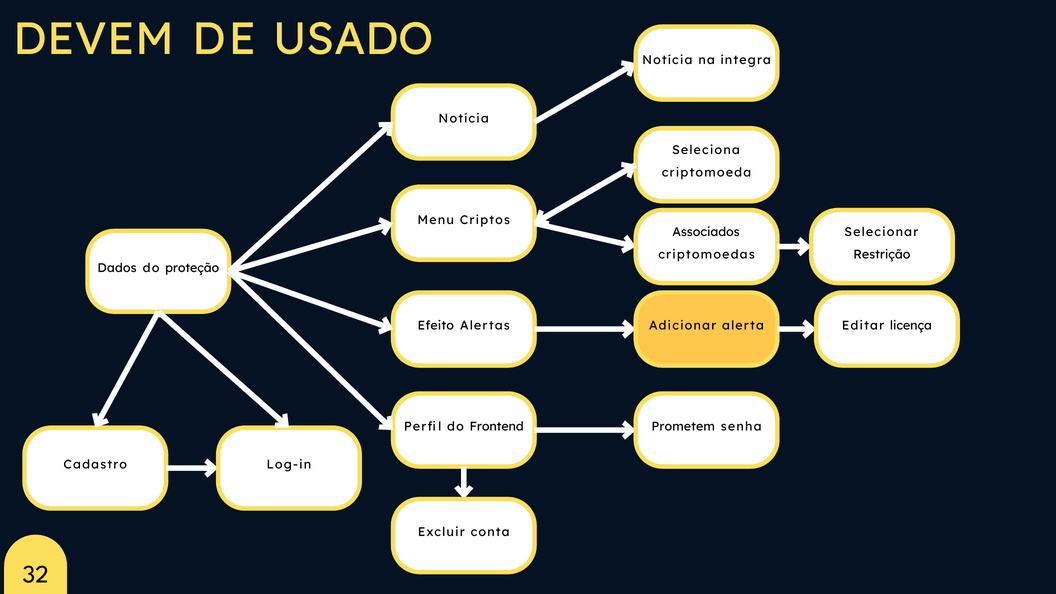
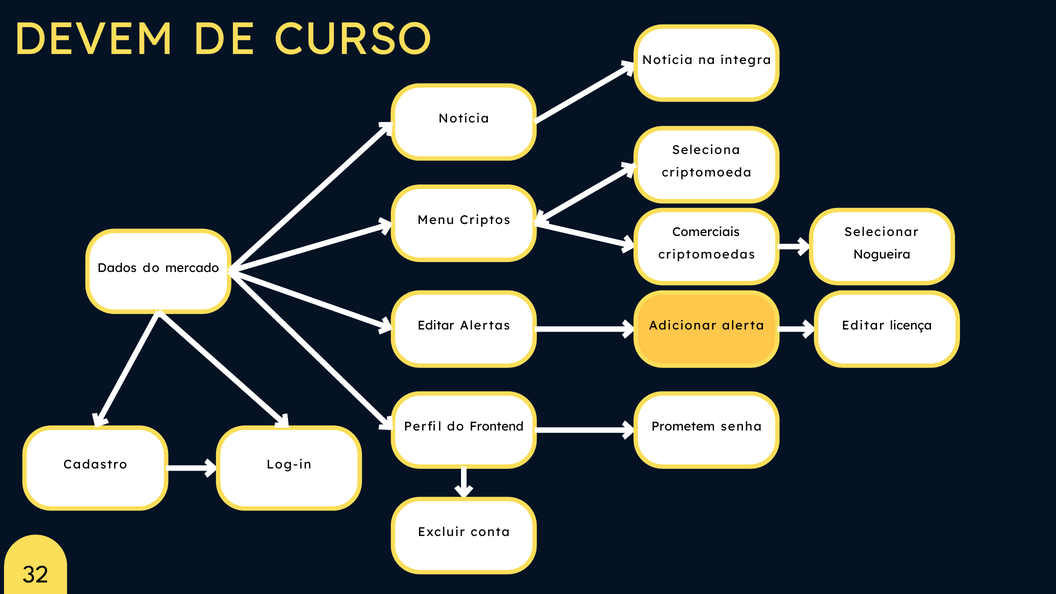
USADO: USADO -> CURSO (353, 40)
Associados: Associados -> Comerciais (706, 232)
Restrição: Restrição -> Nogueira (882, 255)
proteção: proteção -> mercado (192, 268)
Efeito: Efeito -> Editar (436, 326)
